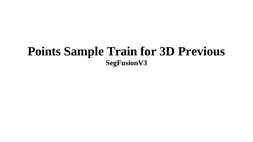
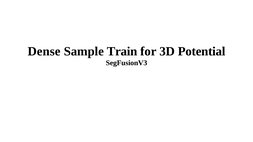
Points: Points -> Dense (44, 51)
Previous: Previous -> Potential (202, 51)
